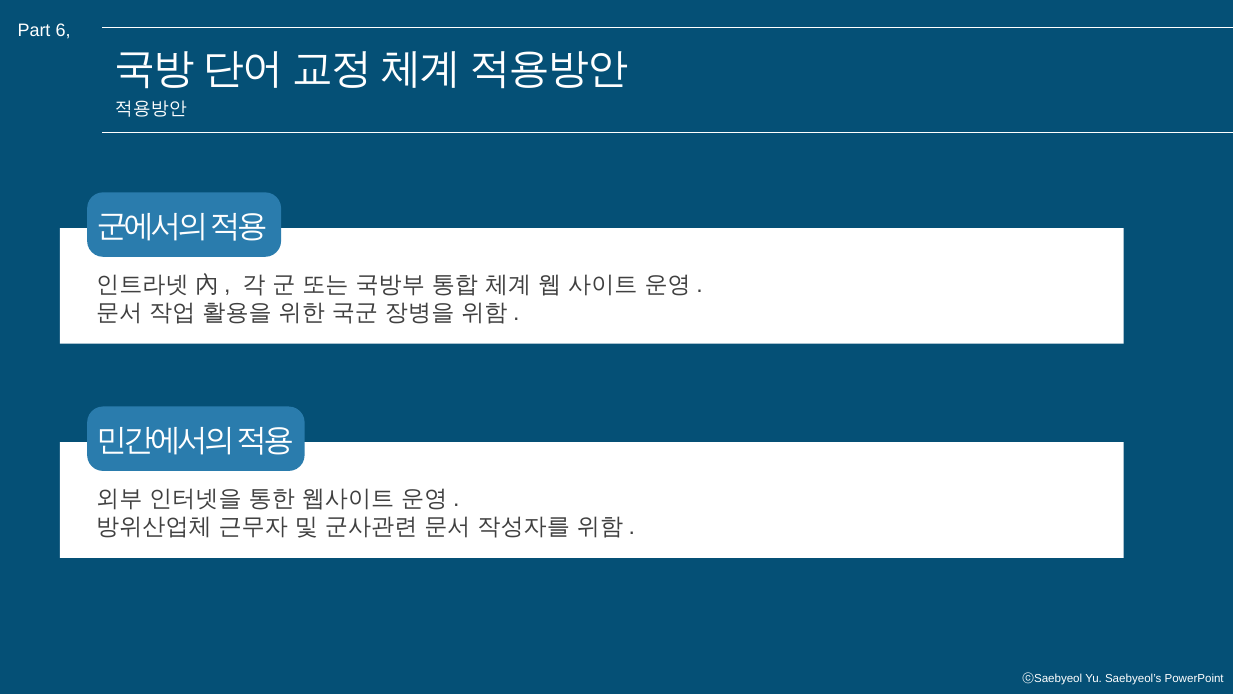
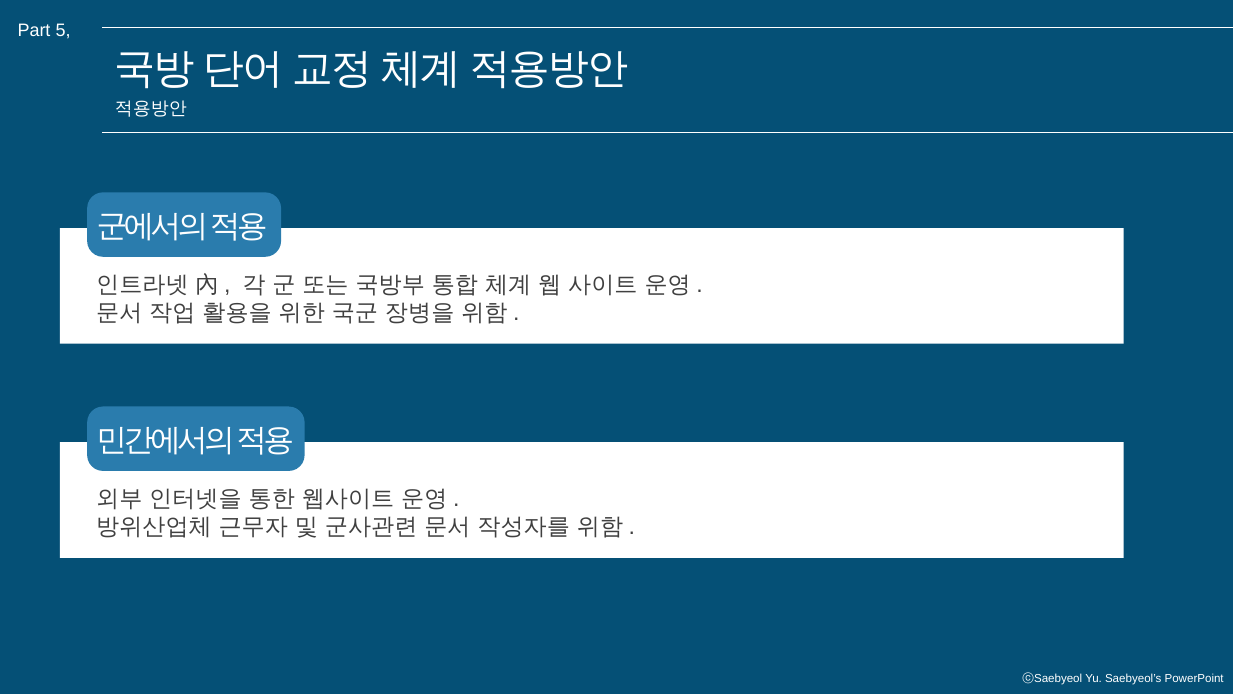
6: 6 -> 5 (63, 30)
